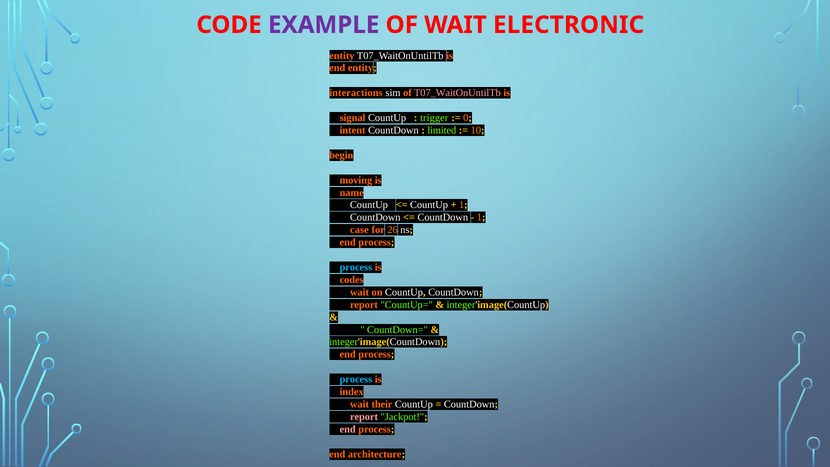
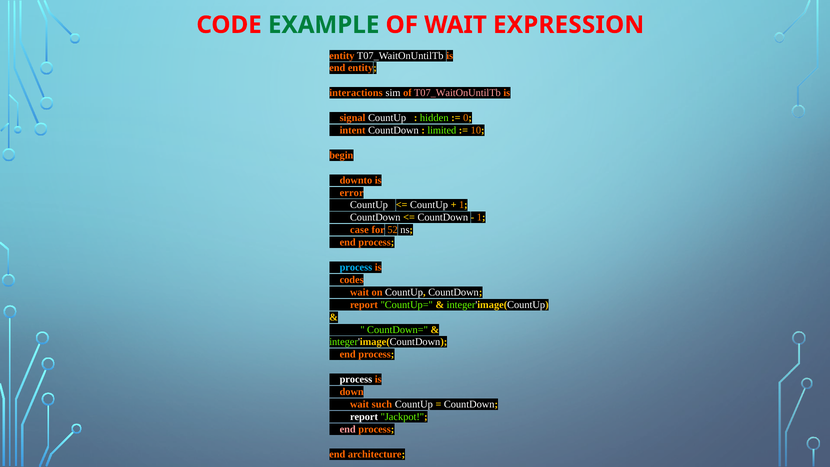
EXAMPLE colour: purple -> green (324, 25)
ELECTRONIC: ELECTRONIC -> EXPRESSION (569, 25)
trigger: trigger -> hidden (434, 118)
moving: moving -> downto (356, 180)
name: name -> error (352, 193)
26: 26 -> 52 (393, 230)
process colour: light blue -> white (356, 379)
index: index -> down (352, 392)
their: their -> such (382, 404)
report colour: pink -> white (364, 417)
